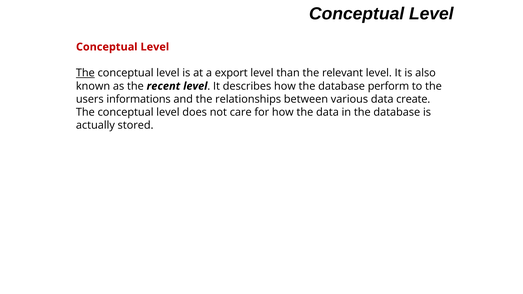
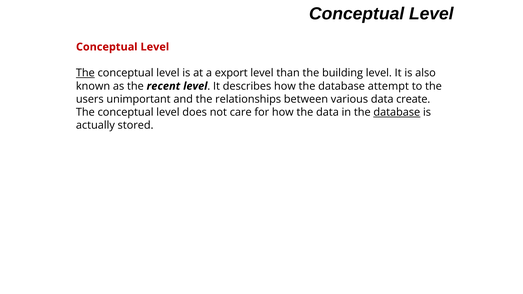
relevant: relevant -> building (343, 73)
perform: perform -> attempt (388, 86)
informations: informations -> unimportant (139, 99)
database underline: none -> present (397, 112)
